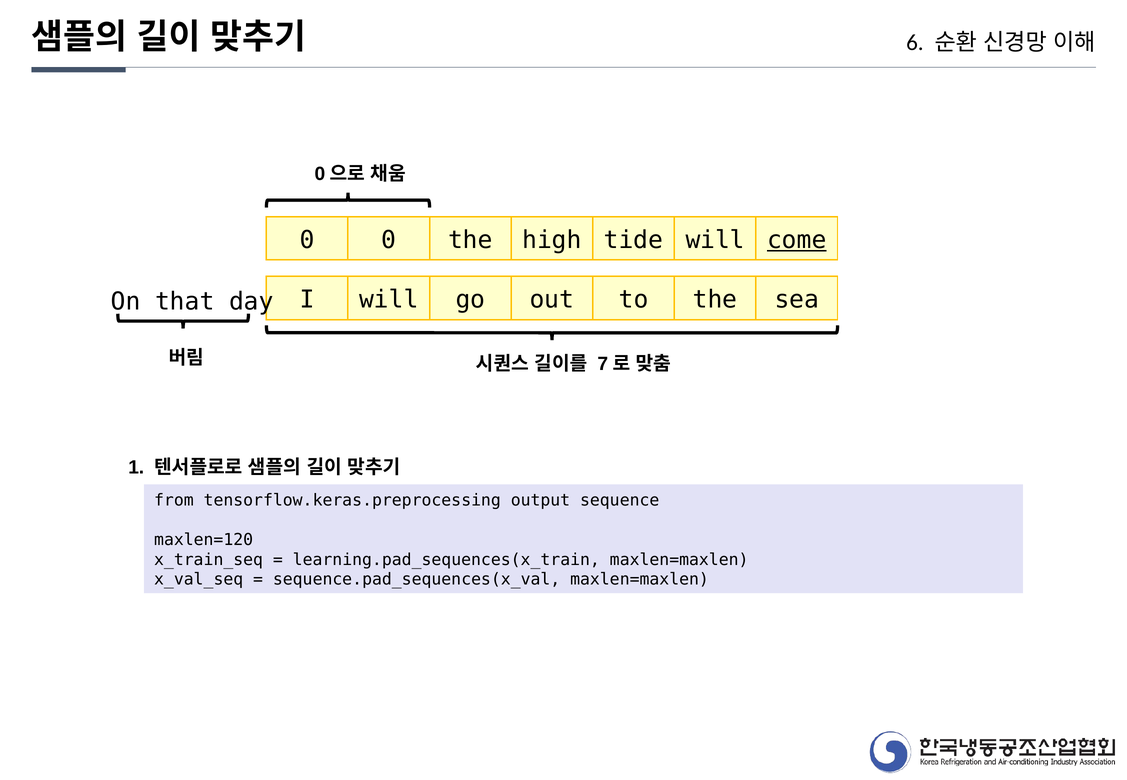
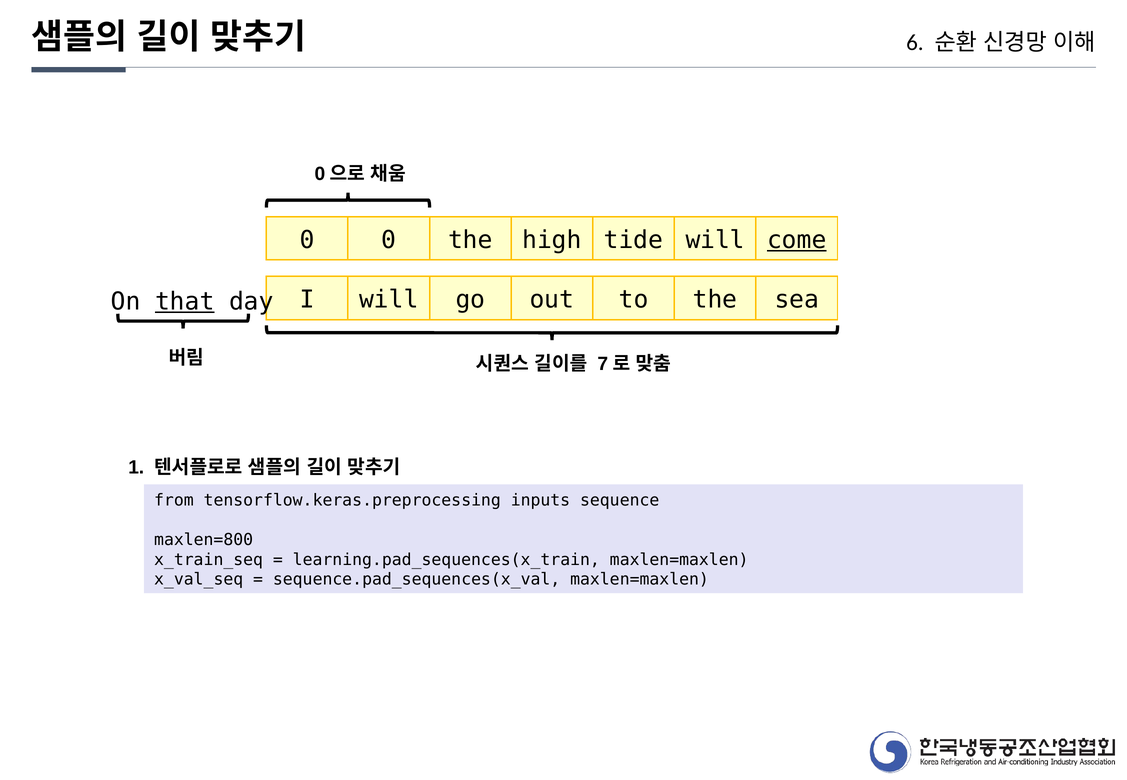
that underline: none -> present (185, 302)
output: output -> inputs (540, 501)
maxlen=120: maxlen=120 -> maxlen=800 (204, 540)
